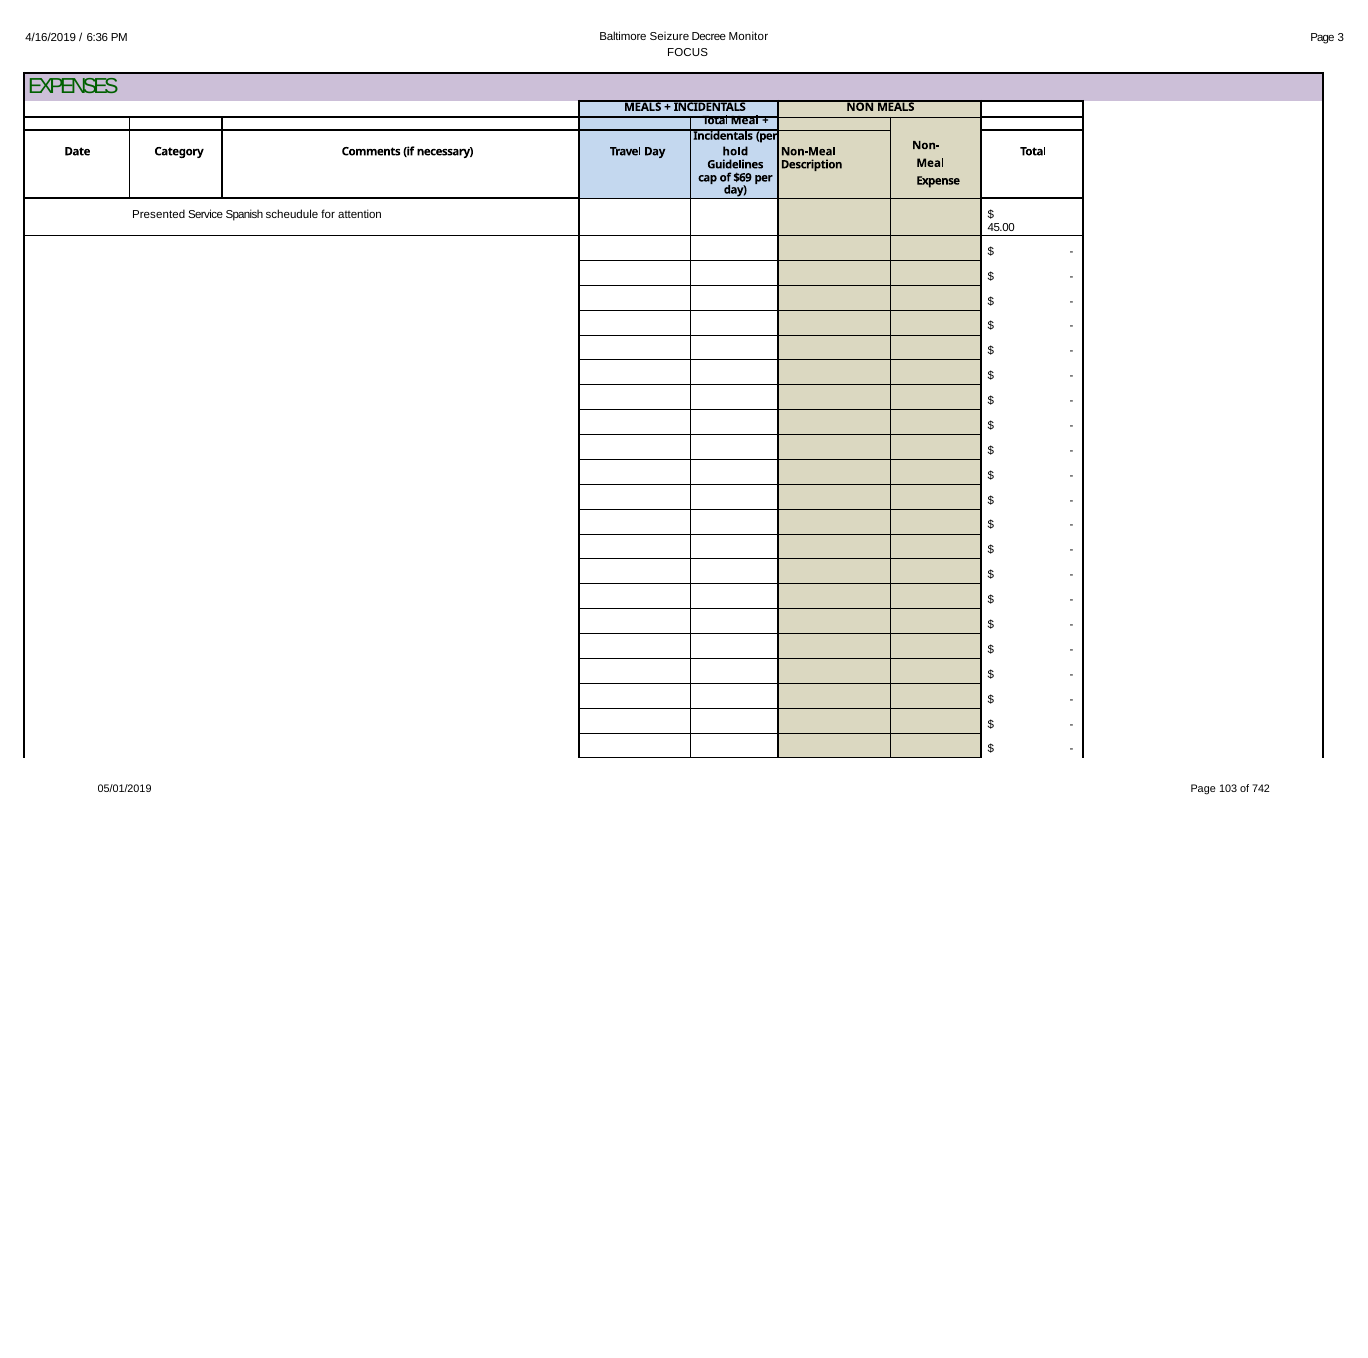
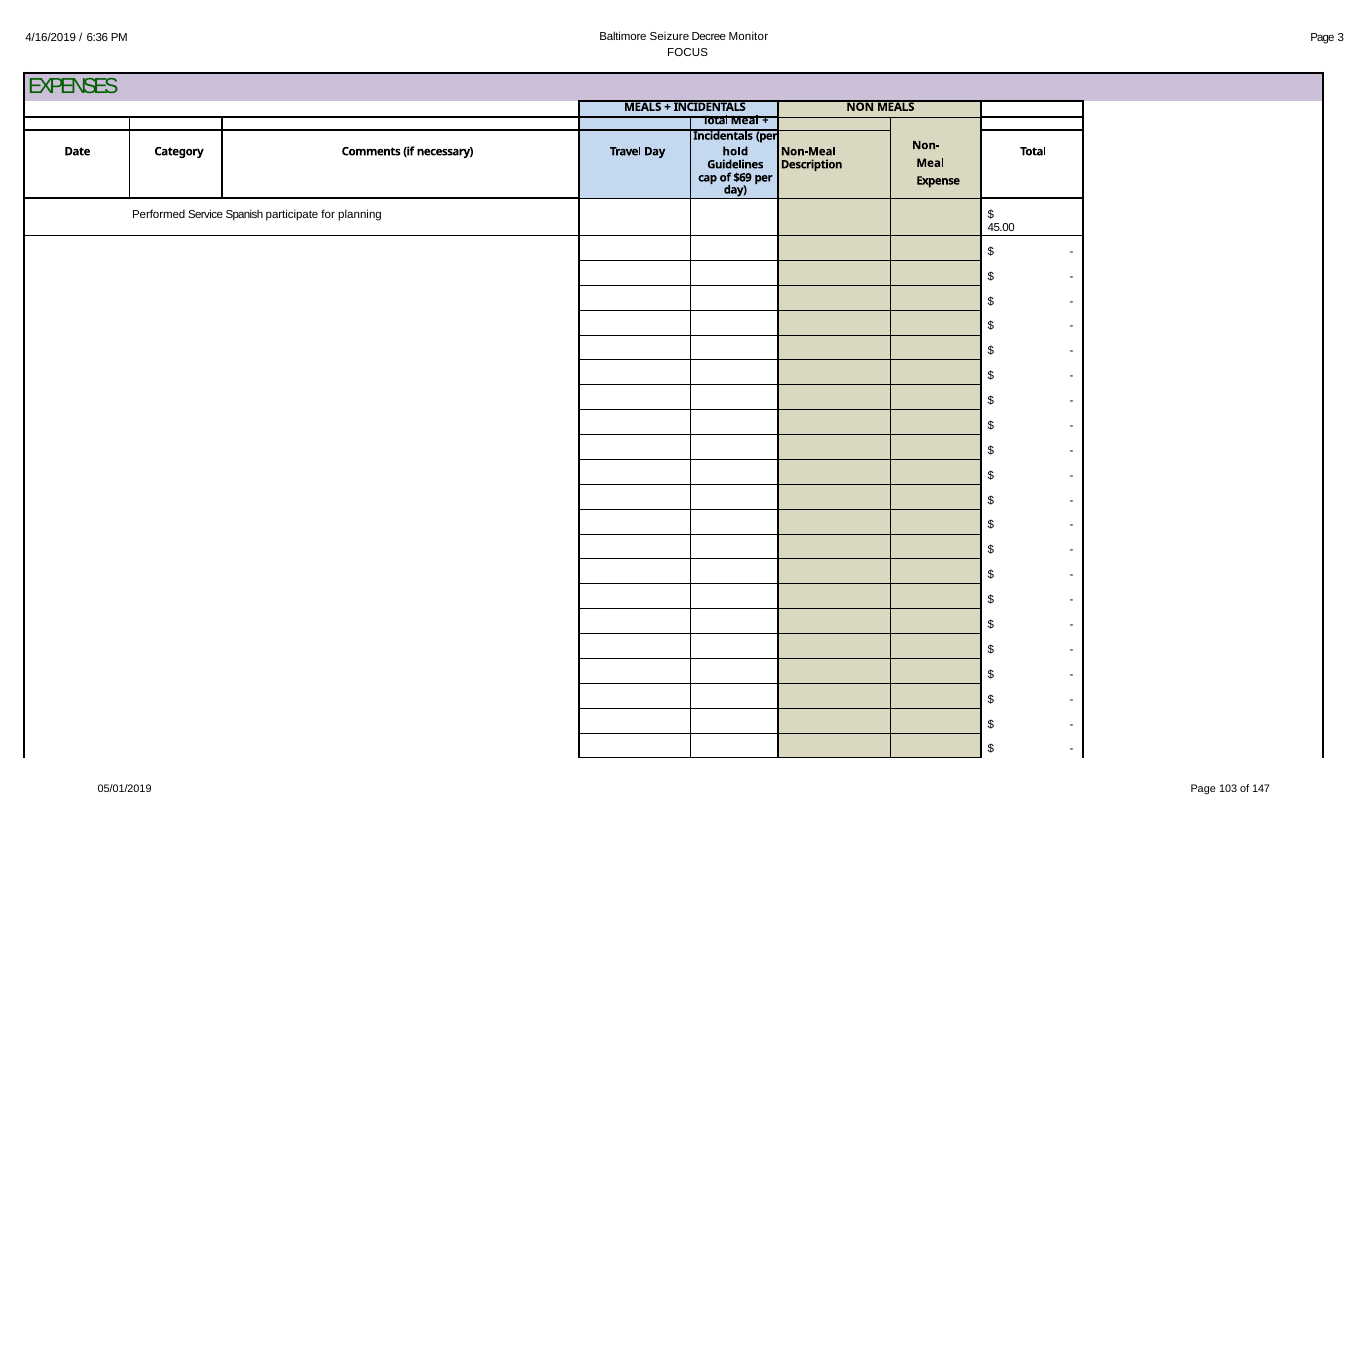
Presented: Presented -> Performed (159, 214)
scheudule: scheudule -> participate (292, 214)
attention: attention -> planning (360, 214)
742: 742 -> 147 (1261, 789)
